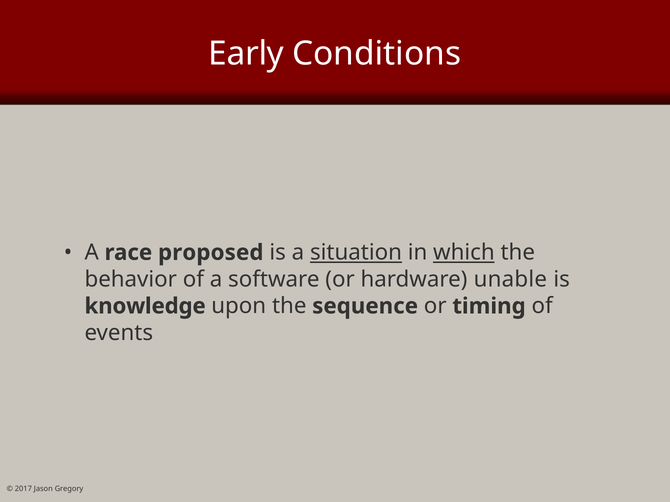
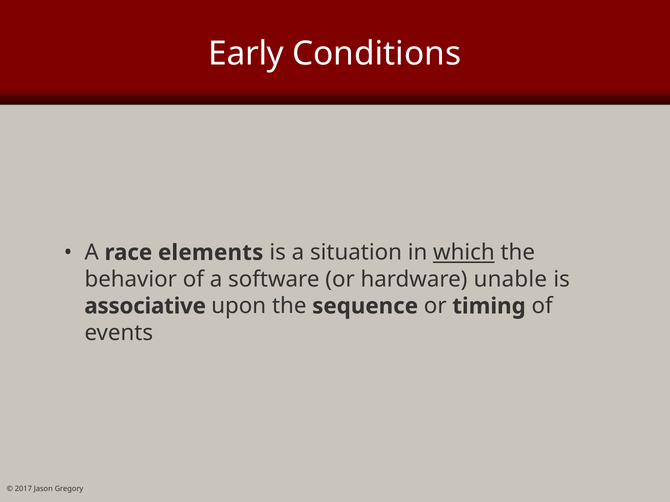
proposed: proposed -> elements (211, 253)
situation underline: present -> none (356, 253)
knowledge: knowledge -> associative (145, 306)
